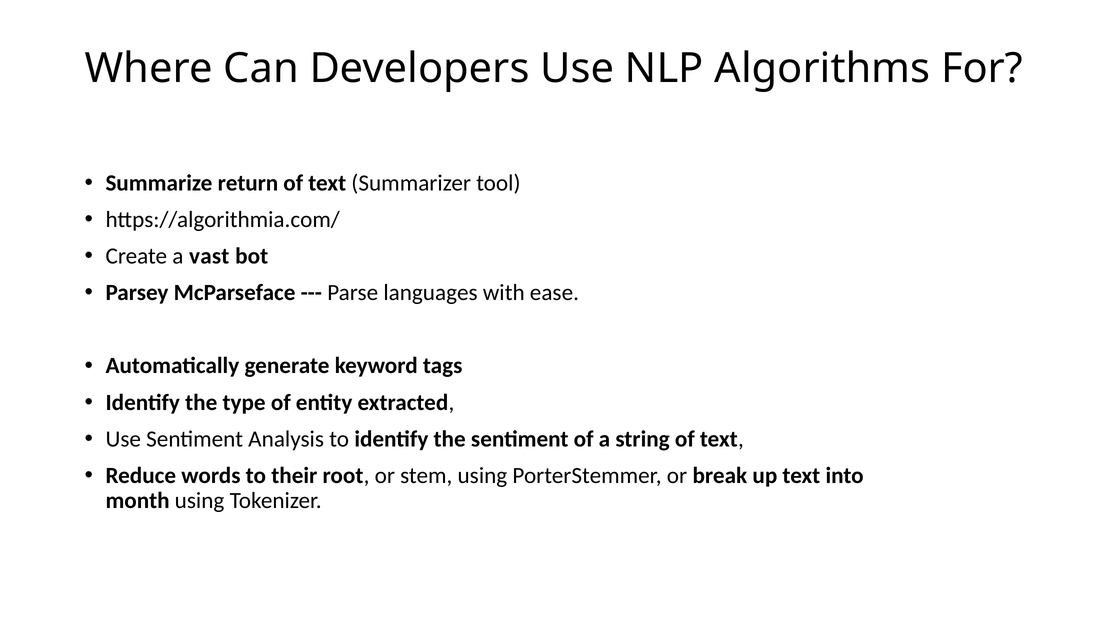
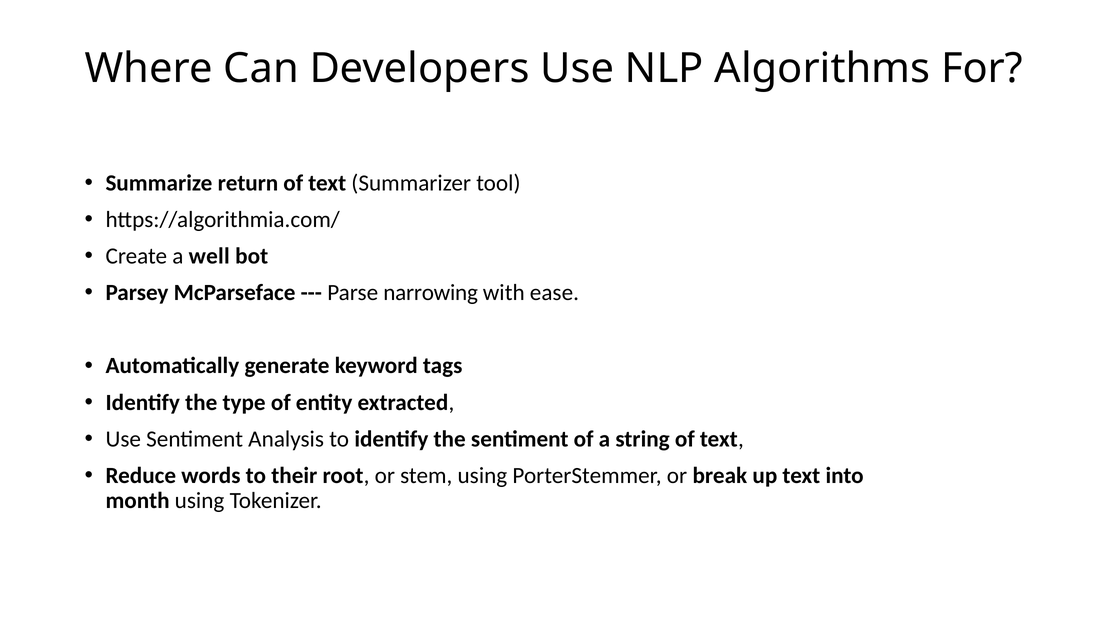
vast: vast -> well (209, 256)
languages: languages -> narrowing (431, 293)
